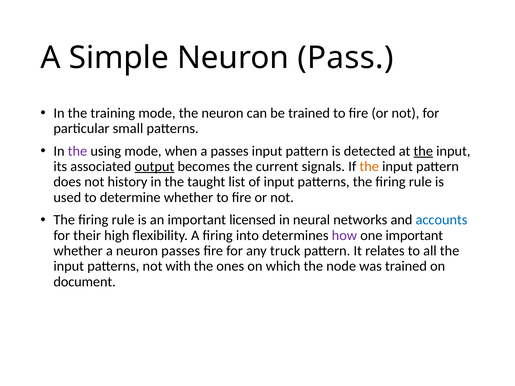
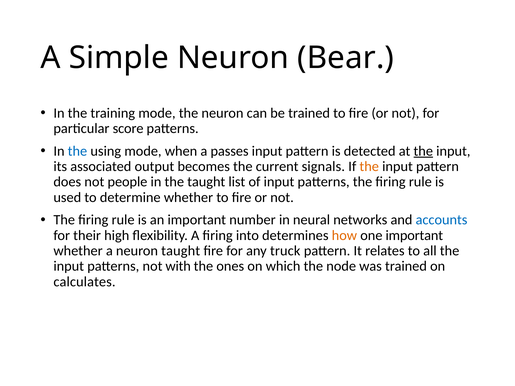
Pass: Pass -> Bear (346, 58)
small: small -> score (128, 128)
the colour: purple -> blue (77, 151)
output underline: present -> none (154, 167)
history: history -> people (127, 182)
licensed: licensed -> number (252, 220)
how colour: purple -> orange (344, 236)
neuron passes: passes -> taught (181, 251)
document: document -> calculates (84, 282)
